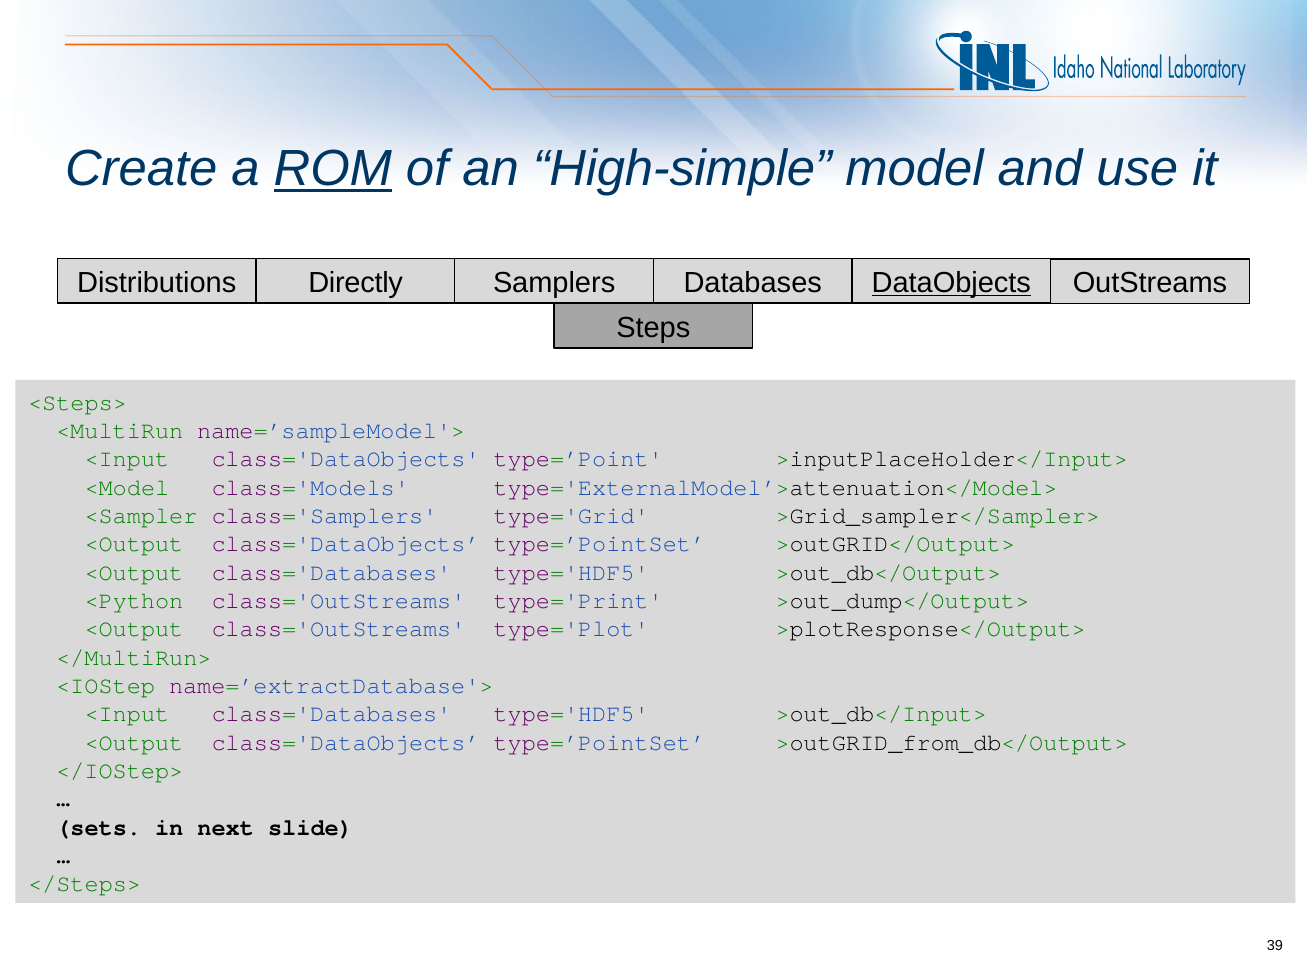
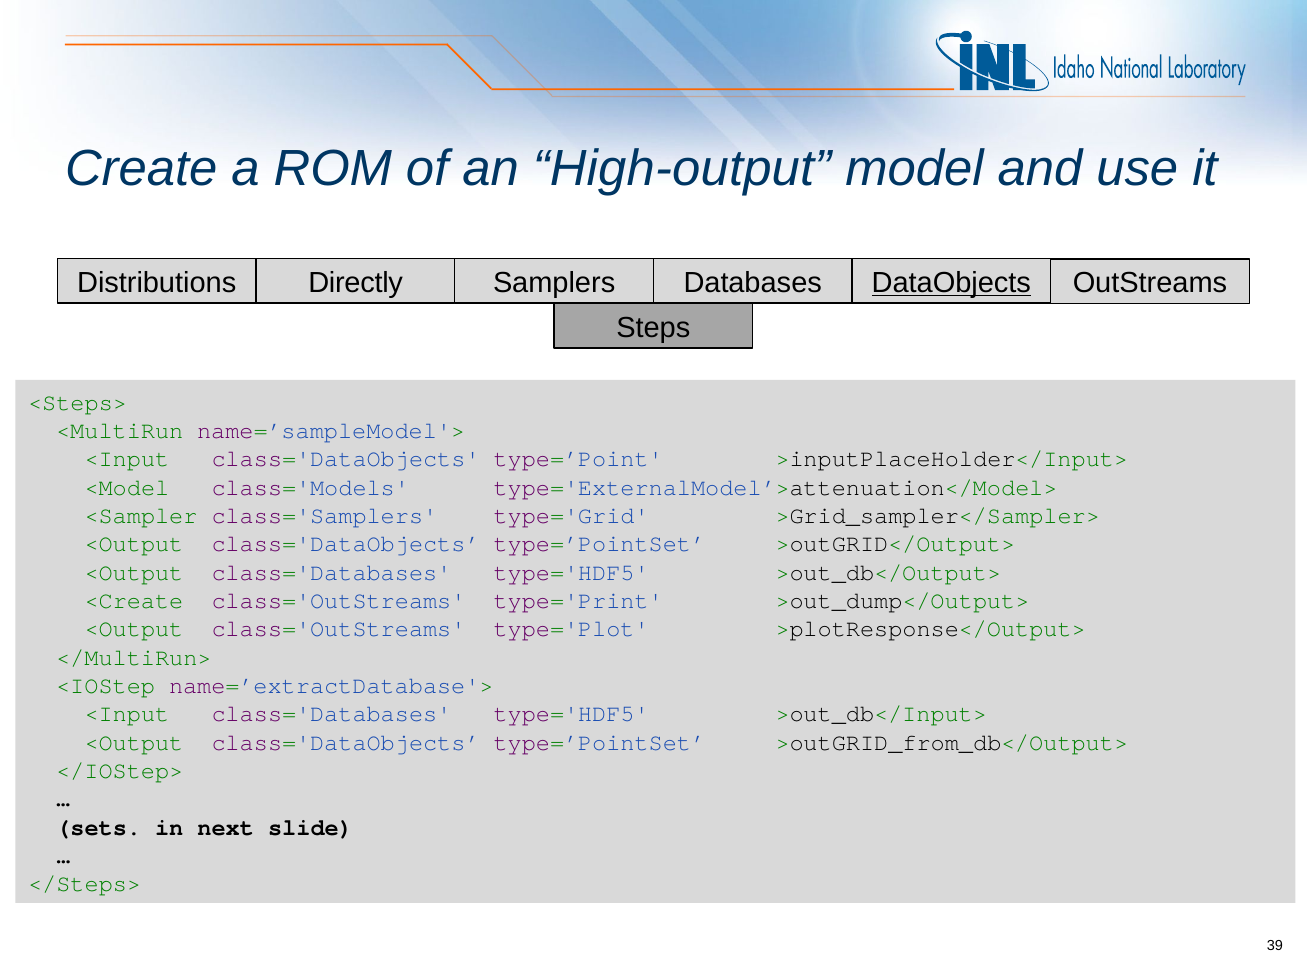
ROM underline: present -> none (333, 168)
High-simple: High-simple -> High-output (682, 168)
<Python: <Python -> <Create (134, 601)
